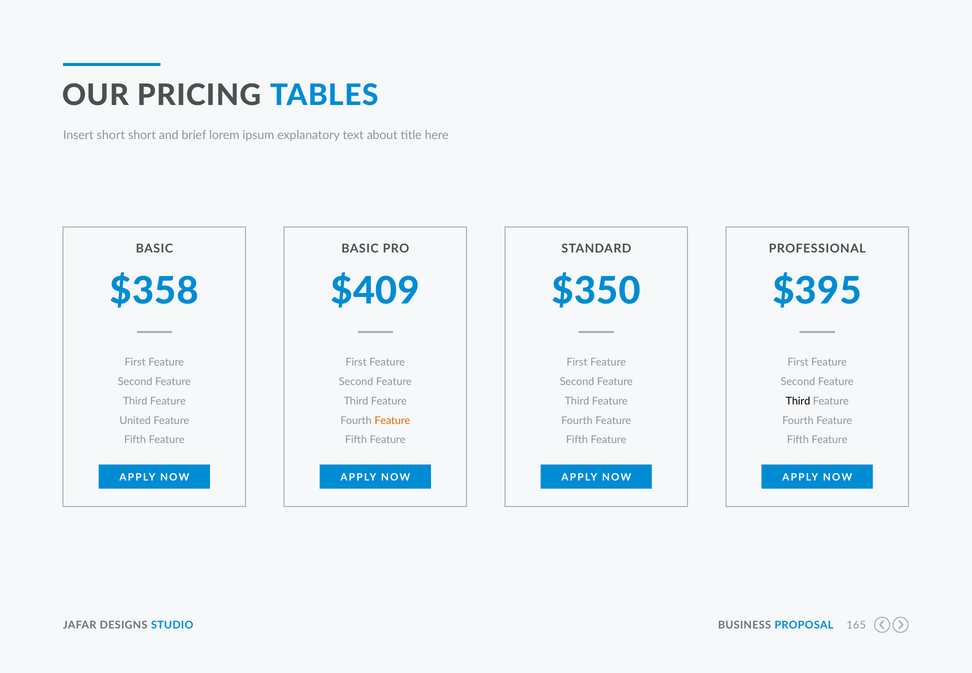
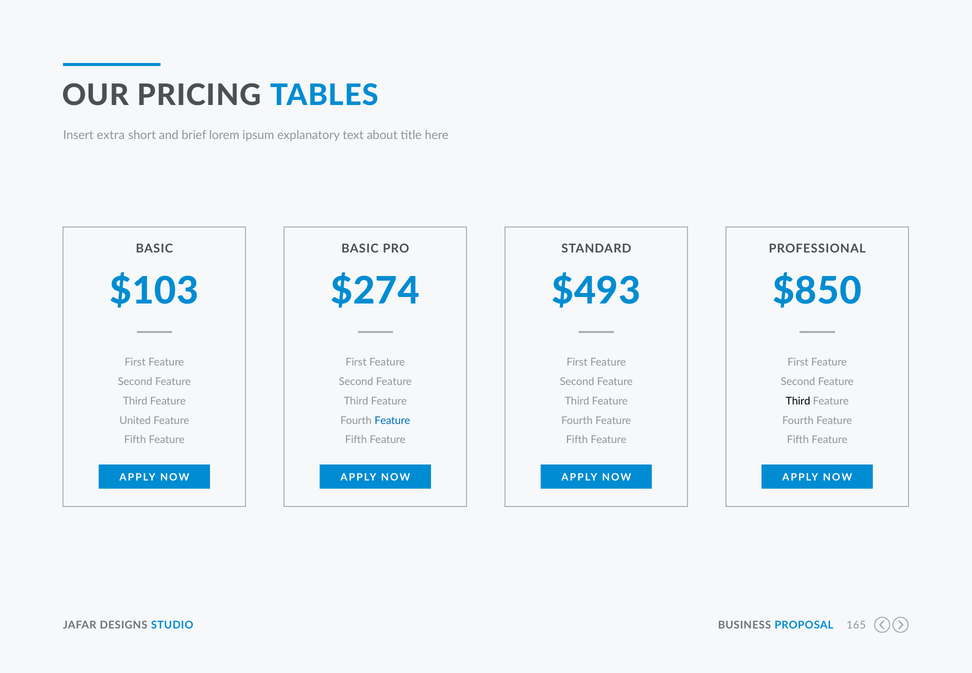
Insert short: short -> extra (111, 135)
$358: $358 -> $103 (154, 291)
$409: $409 -> $274 (375, 291)
$350: $350 -> $493 (596, 291)
$395: $395 -> $850 (817, 291)
Feature colour: orange -> blue (392, 420)
